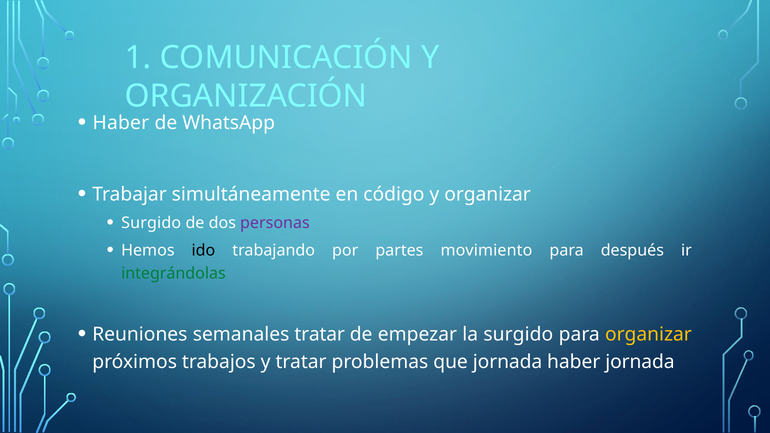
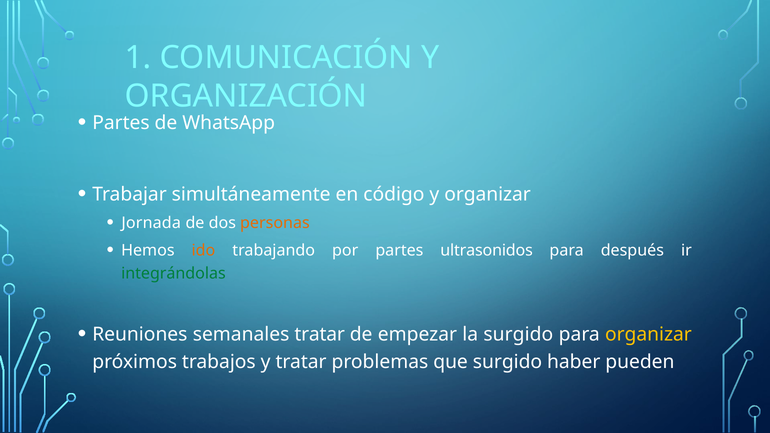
Haber: Haber -> Partes (121, 123)
Surgido: Surgido -> Jornada (151, 223)
personas colour: purple -> orange (275, 223)
ido colour: black -> orange (203, 250)
movimiento: movimiento -> ultrasonidos (487, 250)
que jornada: jornada -> surgido (507, 362)
haber jornada: jornada -> pueden (640, 362)
